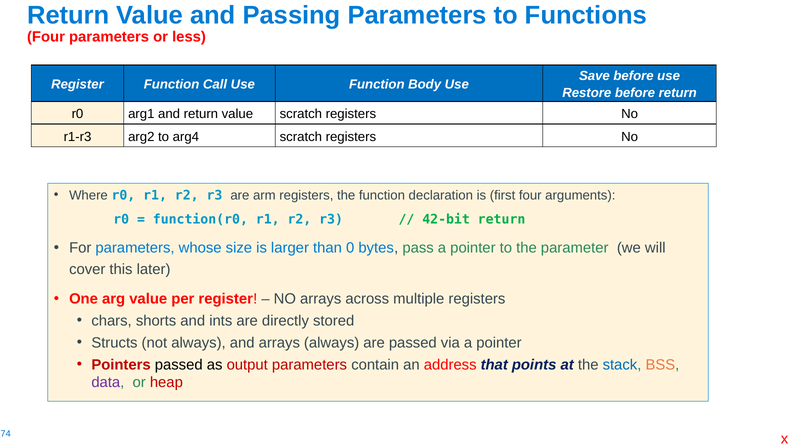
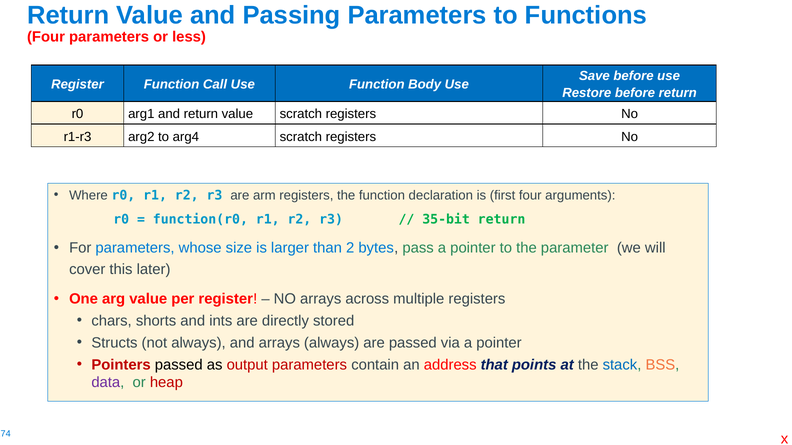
42-bit: 42-bit -> 35-bit (446, 219)
0: 0 -> 2 (350, 248)
